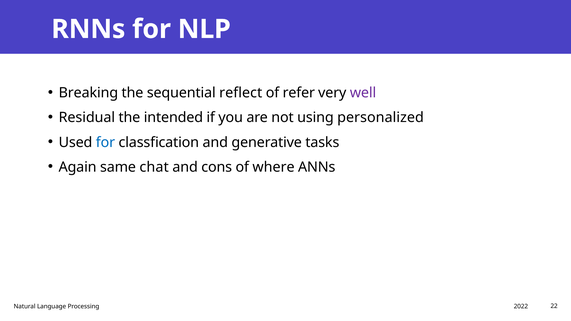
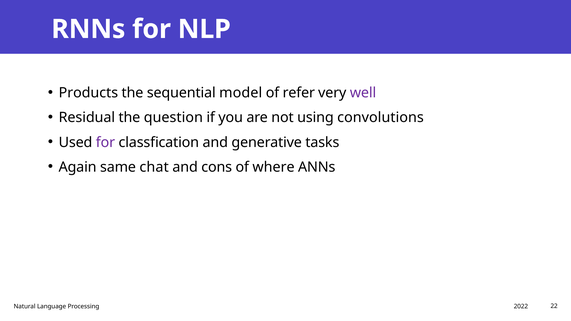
Breaking: Breaking -> Products (88, 93)
reflect: reflect -> model (241, 93)
intended: intended -> question (173, 118)
personalized: personalized -> convolutions (381, 118)
for colour: blue -> purple (105, 142)
